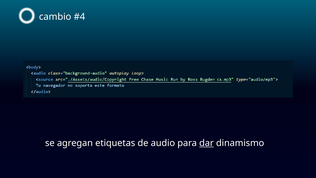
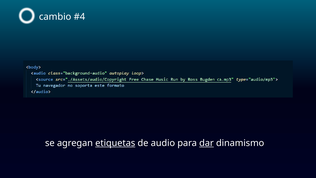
etiquetas underline: none -> present (115, 143)
